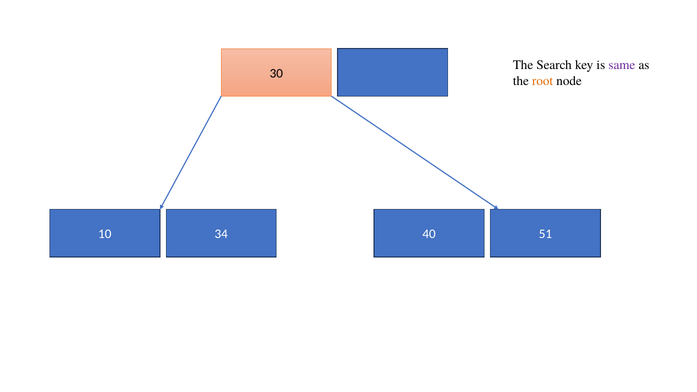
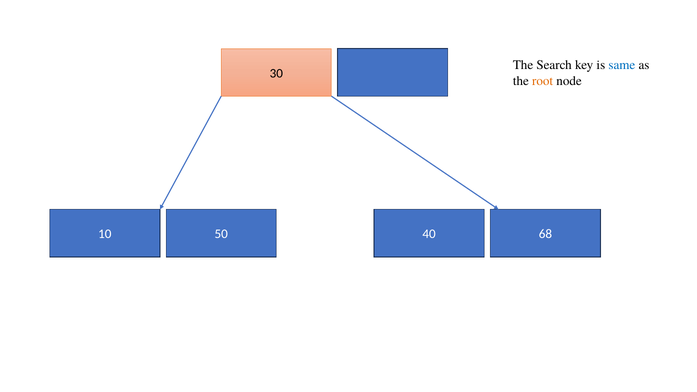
same colour: purple -> blue (622, 65)
34: 34 -> 50 (221, 234)
51: 51 -> 68 (545, 234)
